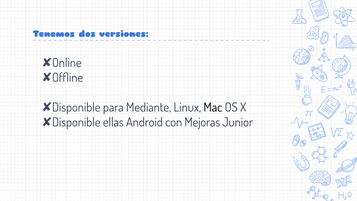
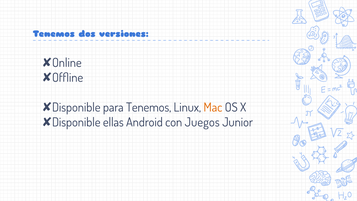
para Mediante: Mediante -> Tenemos (149, 107)
Mac colour: black -> orange (213, 107)
Mejoras: Mejoras -> Juegos (202, 122)
